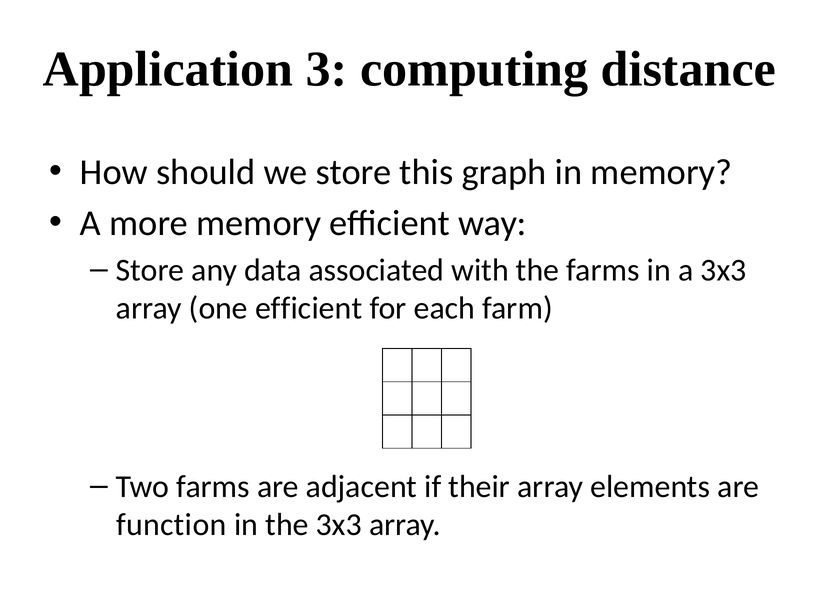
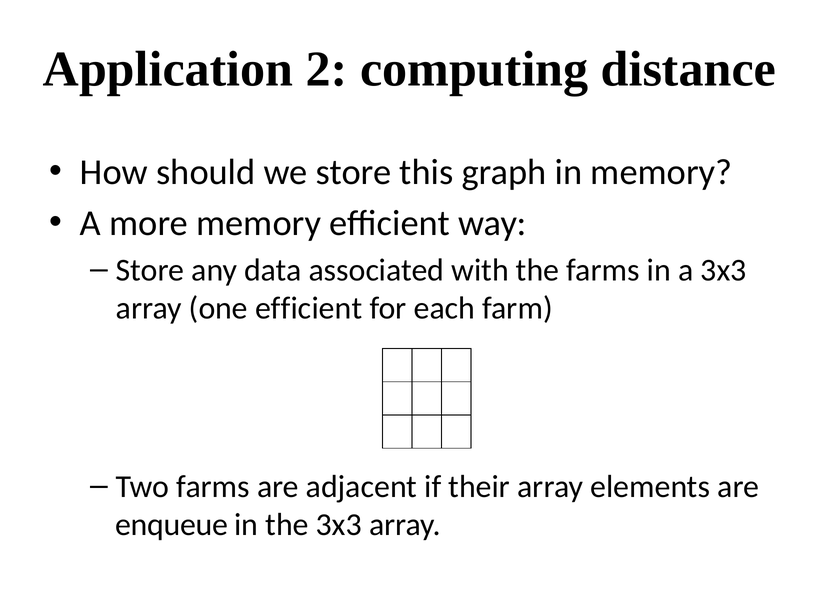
3: 3 -> 2 (327, 69)
function: function -> enqueue (172, 525)
